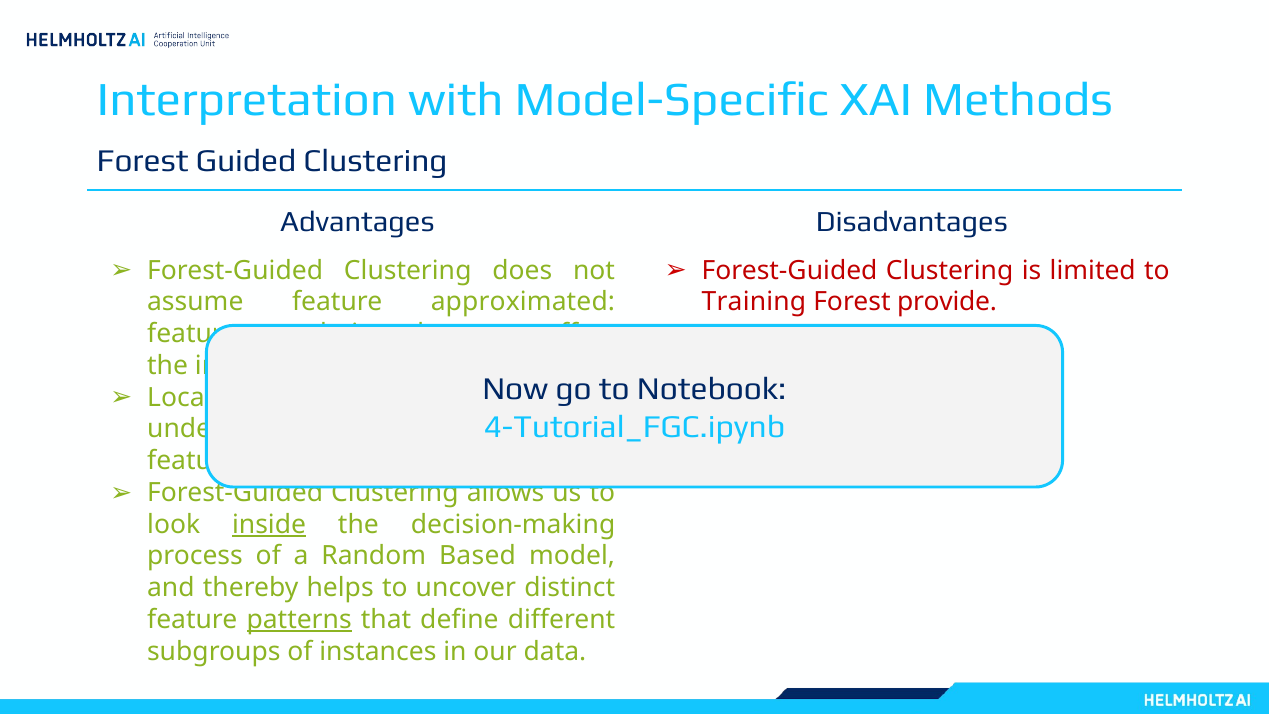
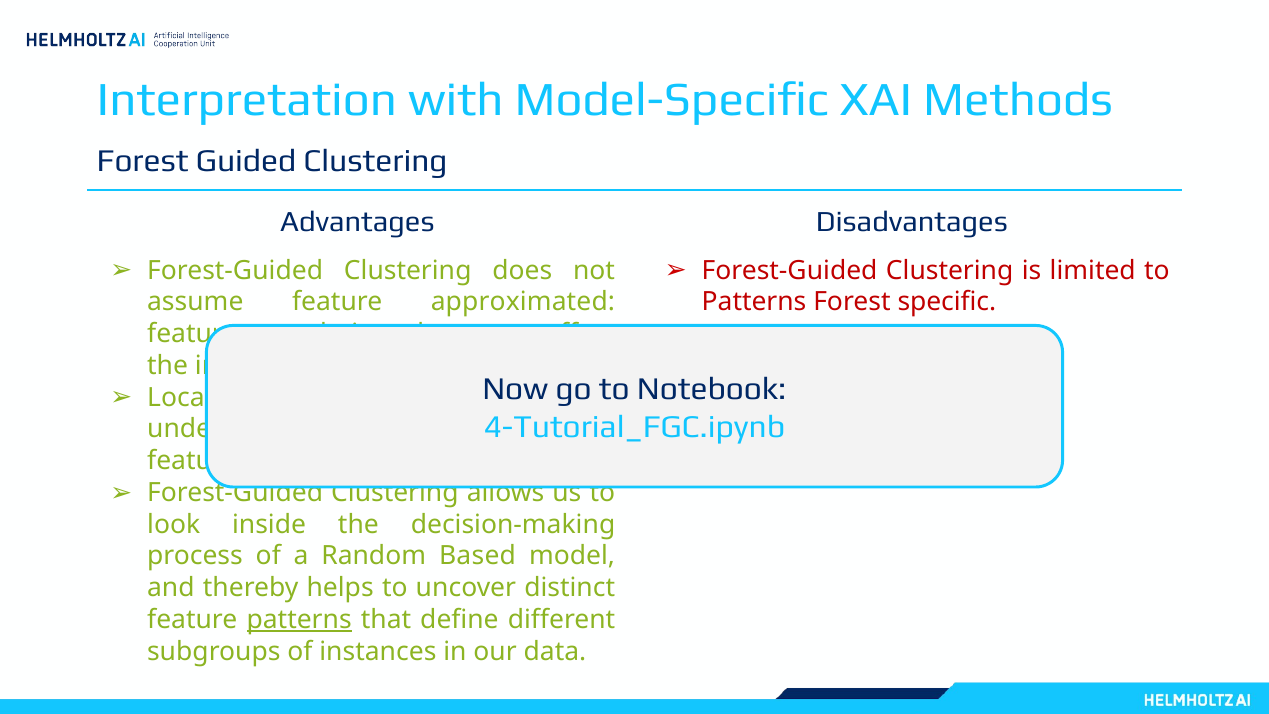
Training: Training -> Patterns (754, 302)
Forest provide: provide -> specific (947, 302)
inside underline: present -> none (269, 524)
